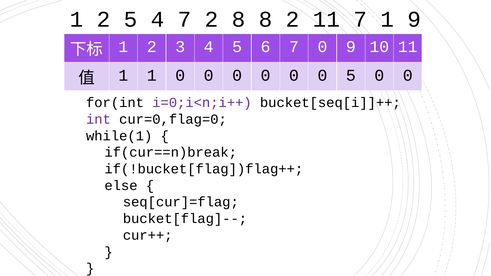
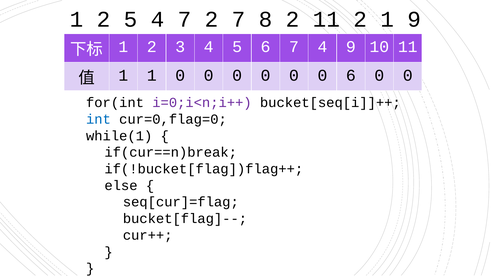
2 8: 8 -> 7 (239, 20)
11 7: 7 -> 2 (360, 20)
7 0: 0 -> 4 (322, 47)
0 5: 5 -> 6 (351, 75)
int colour: purple -> blue (98, 119)
